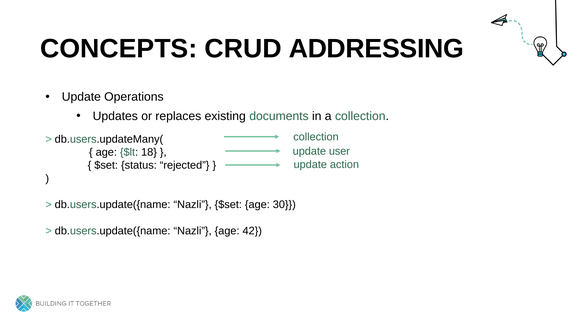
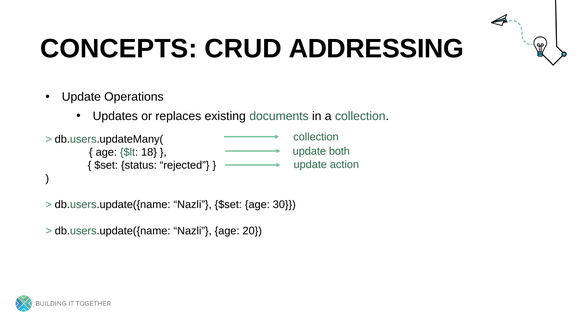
user: user -> both (339, 151)
42: 42 -> 20 (252, 231)
